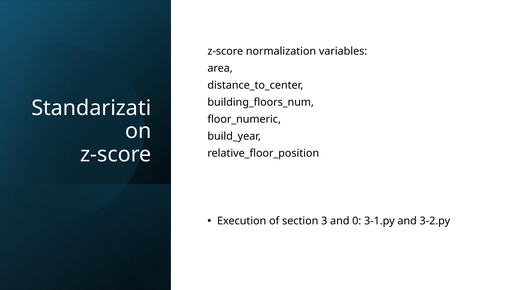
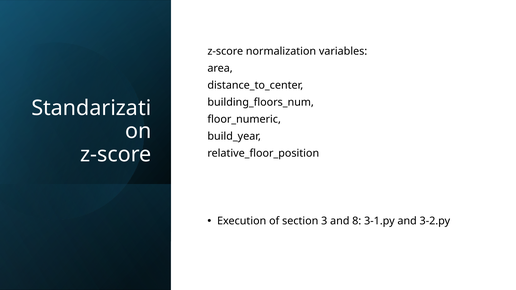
0: 0 -> 8 (357, 221)
